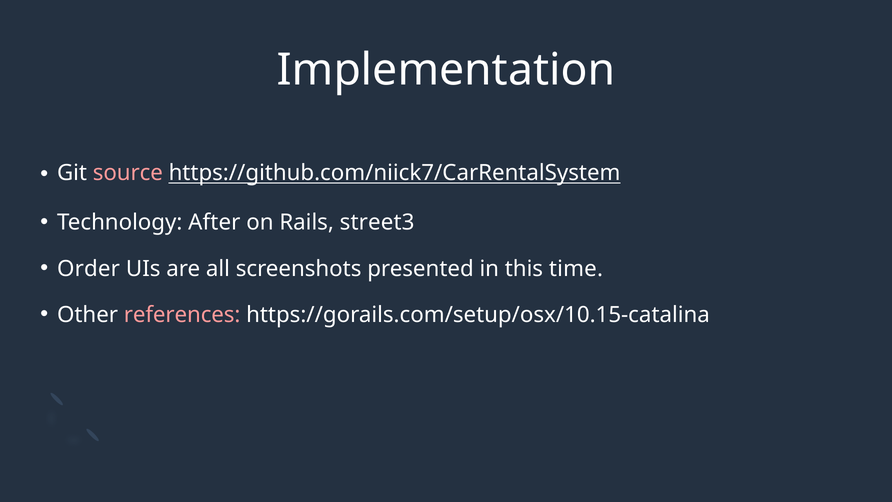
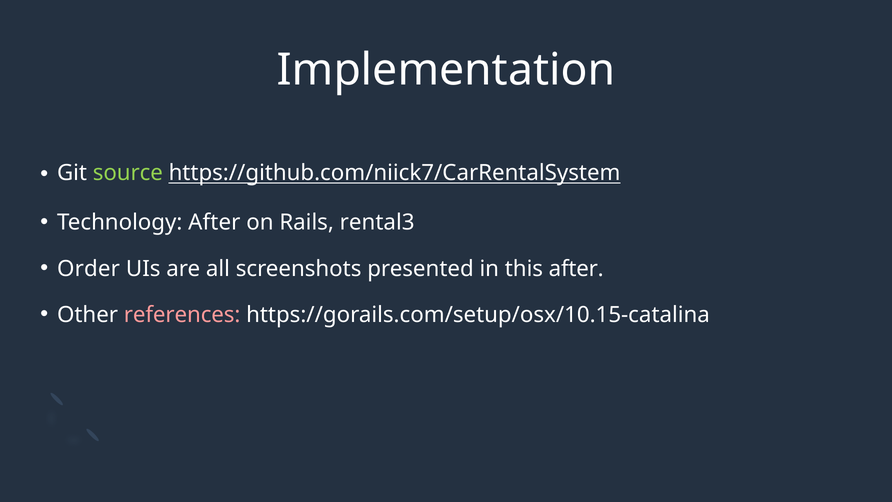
source colour: pink -> light green (128, 173)
street3: street3 -> rental3 (377, 222)
this time: time -> after (576, 269)
